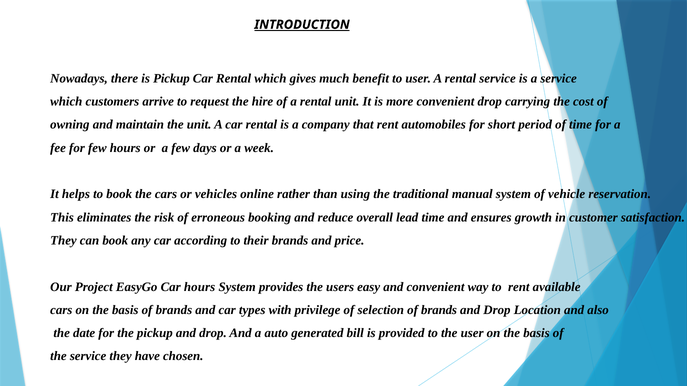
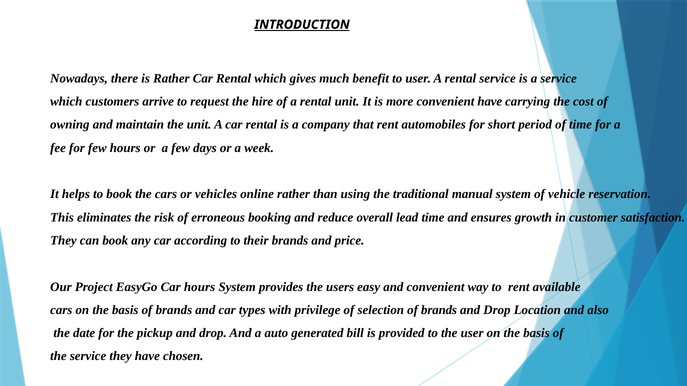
is Pickup: Pickup -> Rather (171, 78)
convenient drop: drop -> have (490, 102)
